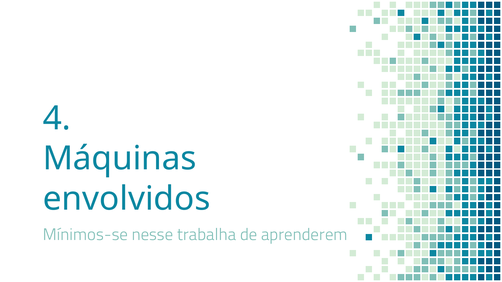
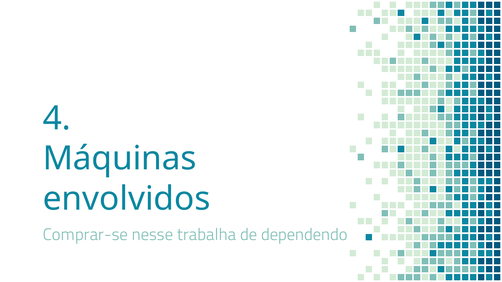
Mínimos-se: Mínimos-se -> Comprar-se (85, 235)
aprenderem: aprenderem -> dependendo (304, 235)
